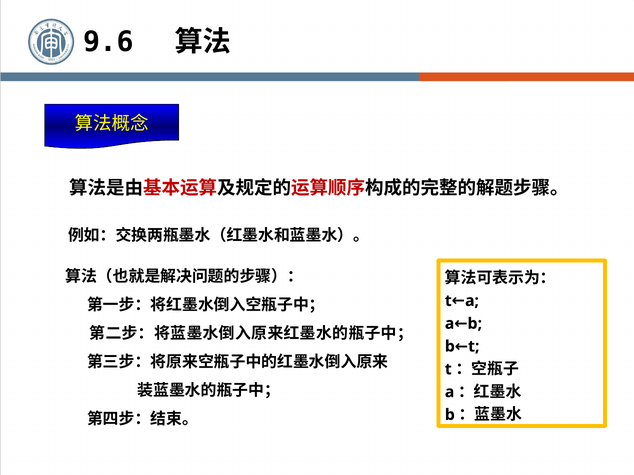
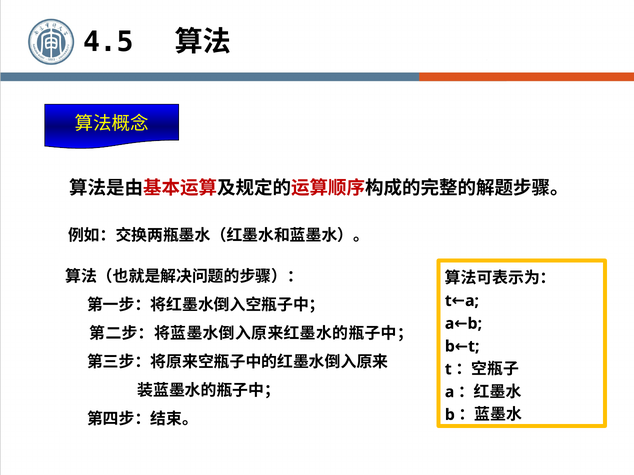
9.6: 9.6 -> 4.5 (108, 42)
